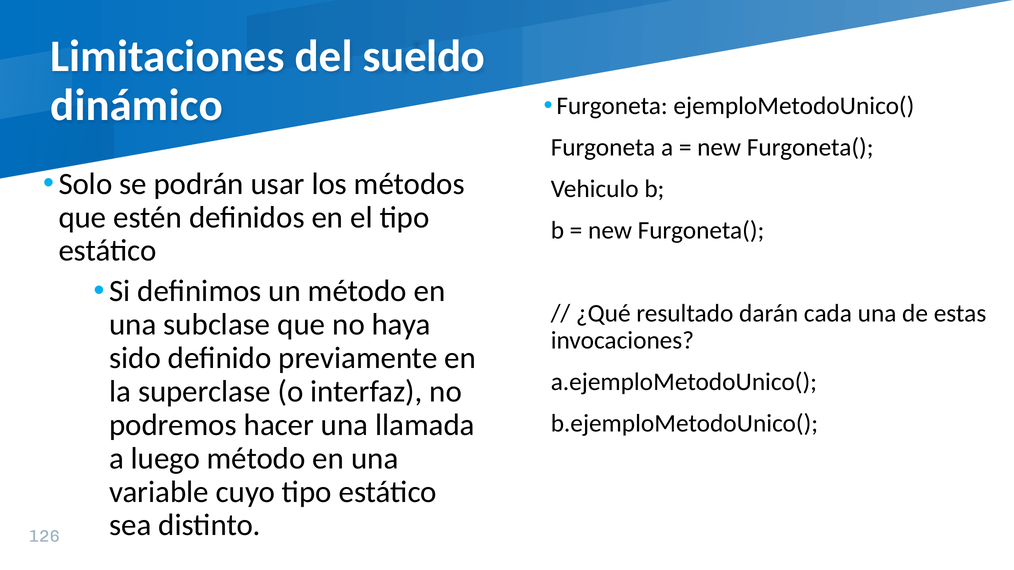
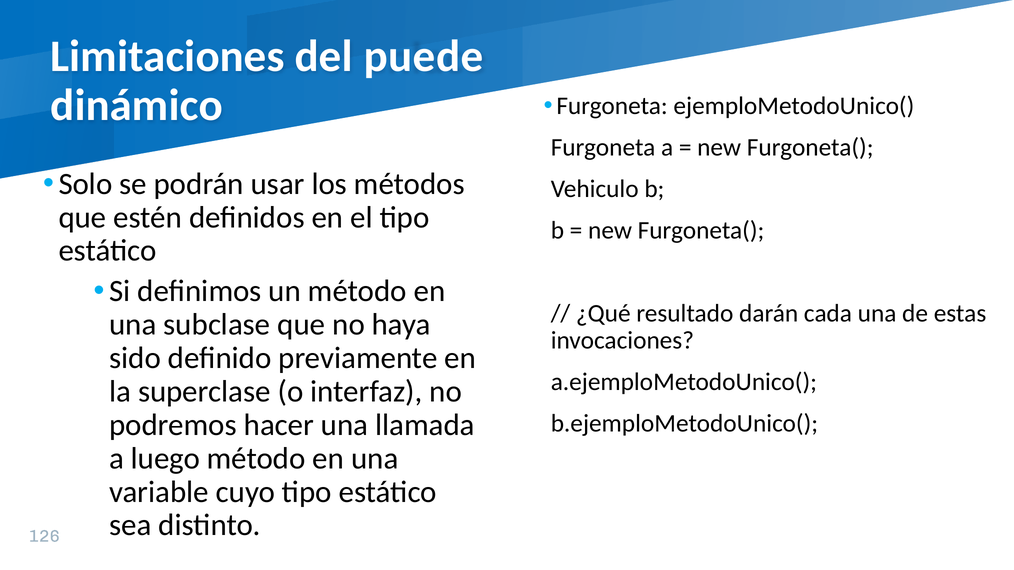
sueldo: sueldo -> puede (424, 57)
